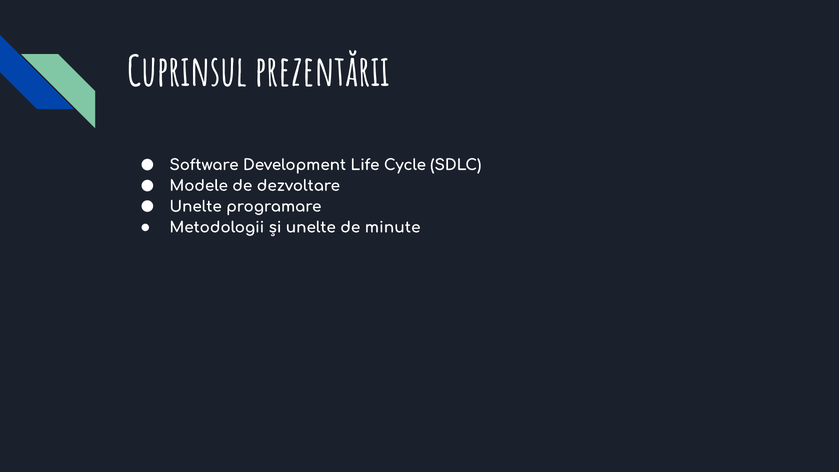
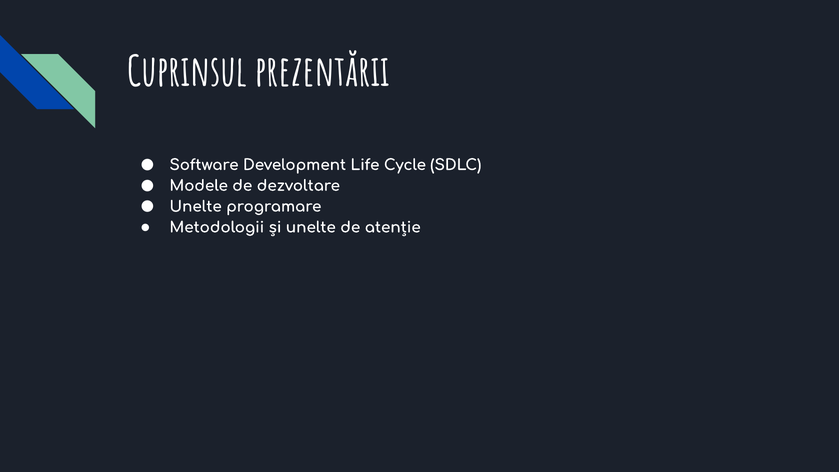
minute: minute -> atenție (393, 227)
